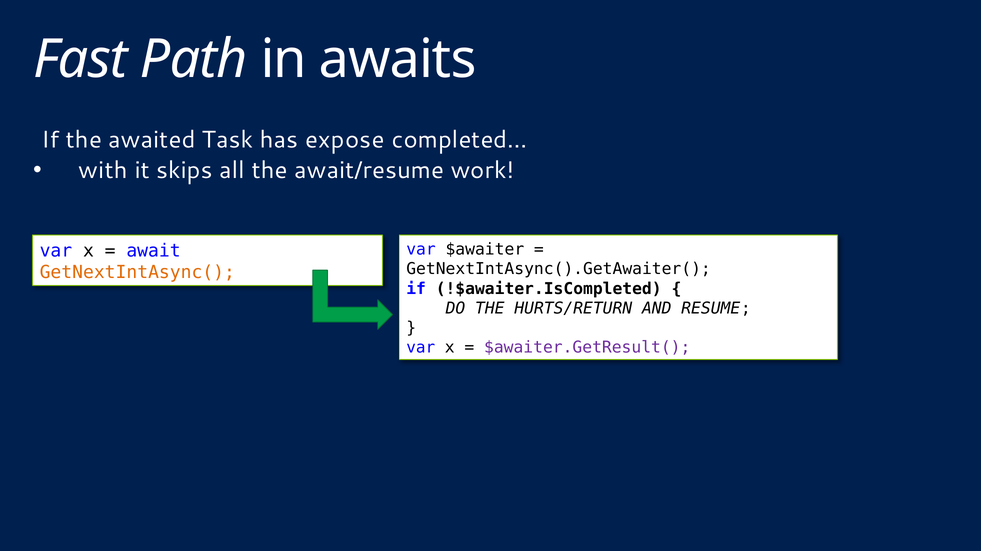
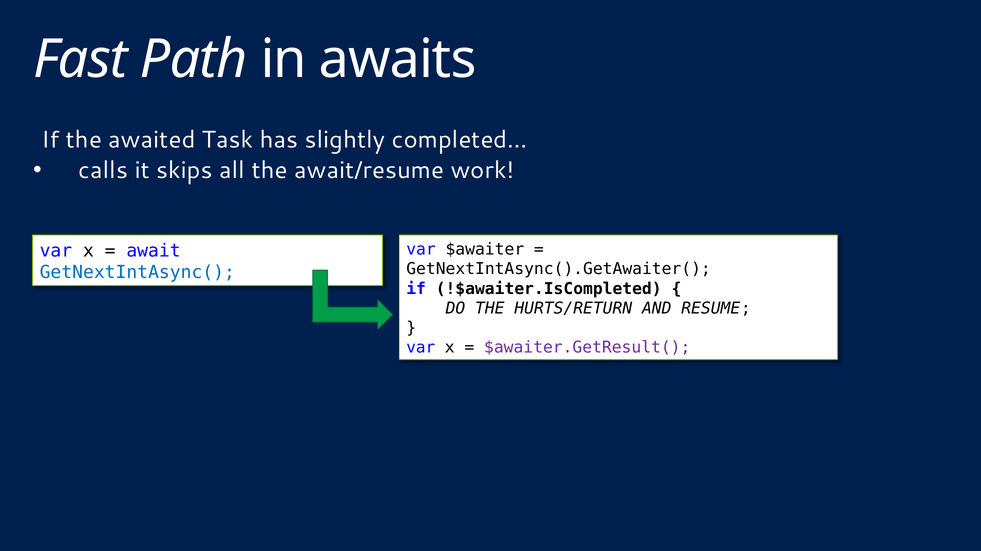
expose: expose -> slightly (345, 140)
with: with -> calls (103, 171)
GetNextIntAsync( colour: orange -> blue (137, 273)
